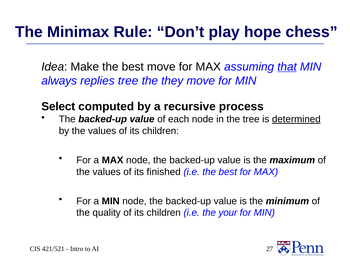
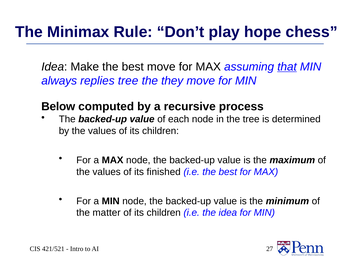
Select: Select -> Below (58, 106)
determined underline: present -> none (296, 119)
quality: quality -> matter (107, 212)
the your: your -> idea (228, 212)
